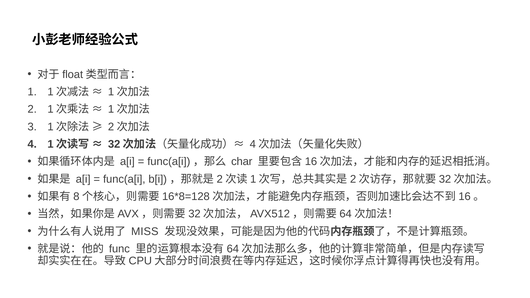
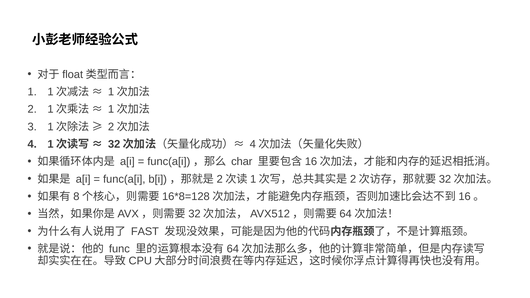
MISS: MISS -> FAST (145, 231)
